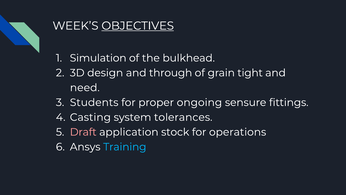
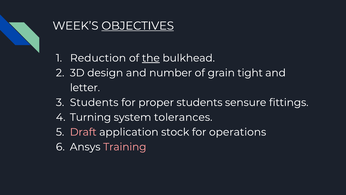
Simulation: Simulation -> Reduction (98, 58)
the underline: none -> present (151, 58)
through: through -> number (171, 73)
need: need -> letter (85, 88)
proper ongoing: ongoing -> students (200, 102)
Casting: Casting -> Turning (90, 117)
Training colour: light blue -> pink (125, 147)
